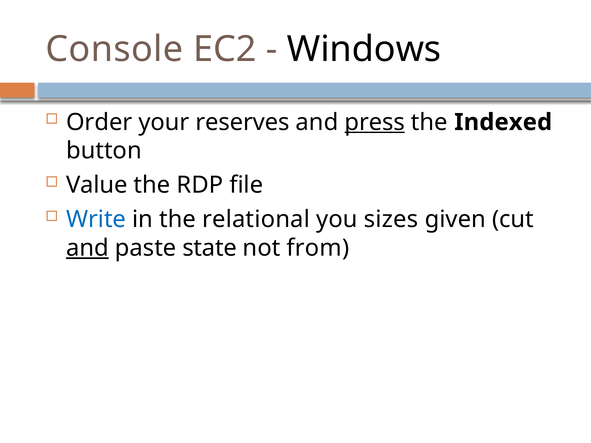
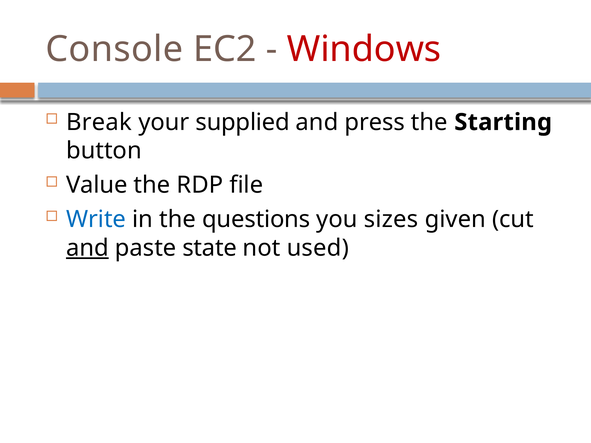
Windows colour: black -> red (364, 49)
Order: Order -> Break (99, 122)
reserves: reserves -> supplied (243, 122)
press underline: present -> none (375, 122)
Indexed: Indexed -> Starting (503, 122)
relational: relational -> questions (256, 219)
from: from -> used (318, 248)
